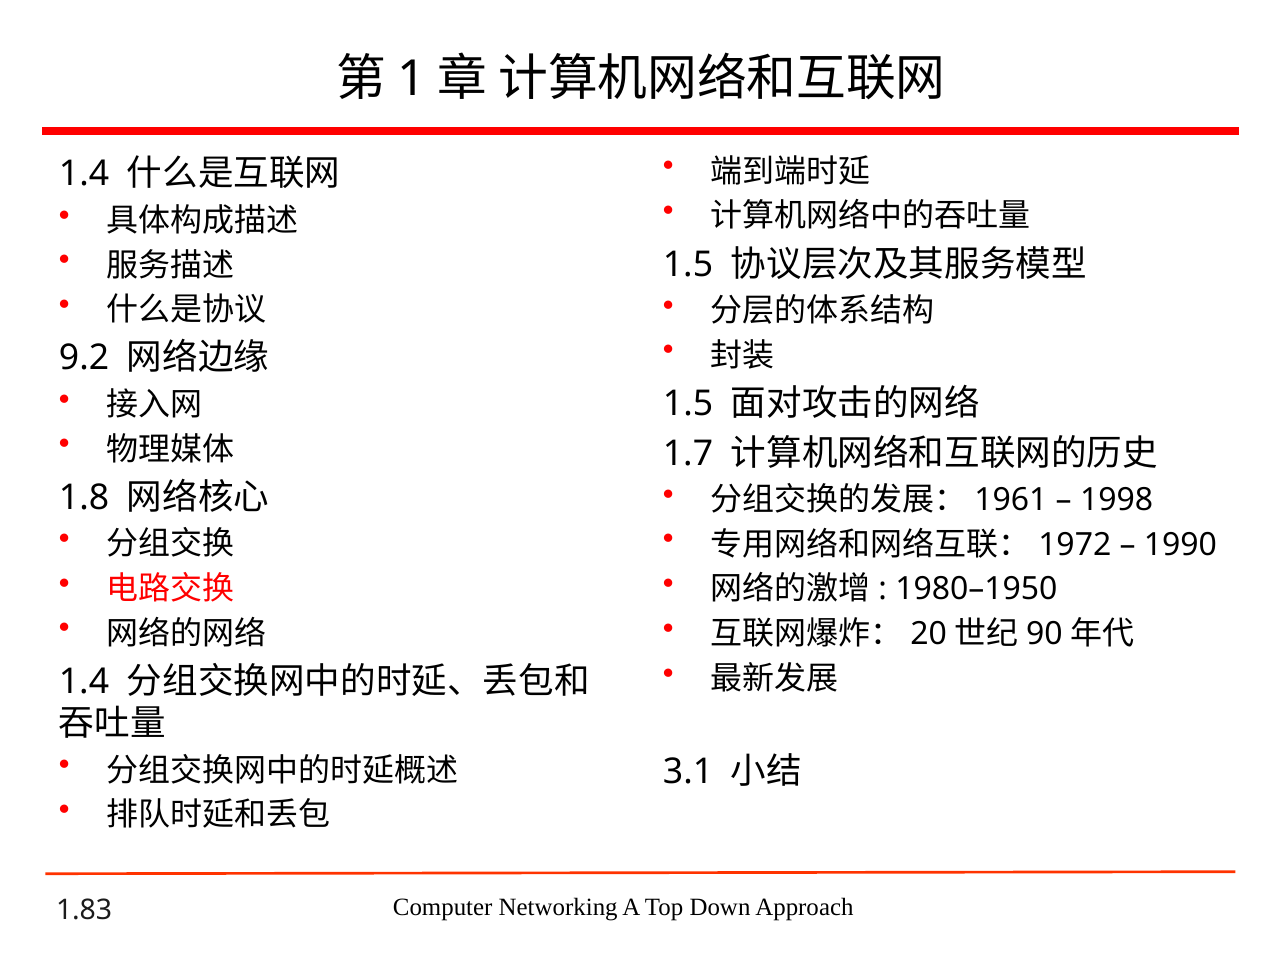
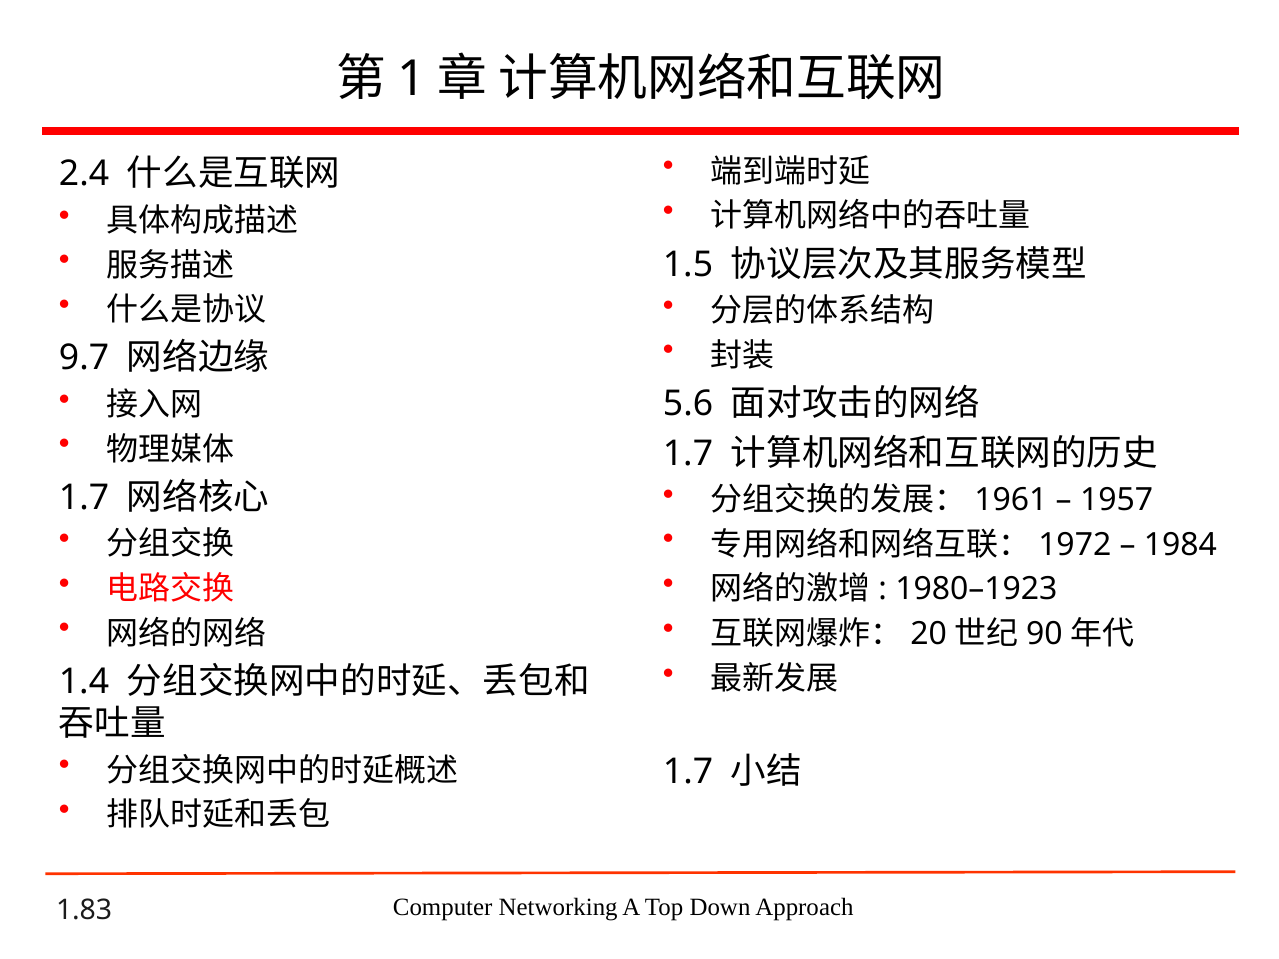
1.4: 1.4 -> 2.4 (84, 174)
9.2: 9.2 -> 9.7 (84, 358)
1.5: 1.5 -> 5.6 (688, 404)
1998: 1998 -> 1957 (1117, 500)
1.8: 1.8 -> 1.7 (84, 497)
1990: 1990 -> 1984 (1180, 545)
1980–1950: 1980–1950 -> 1980–1923 (976, 590)
3.1: 3.1 -> 1.7 (688, 772)
